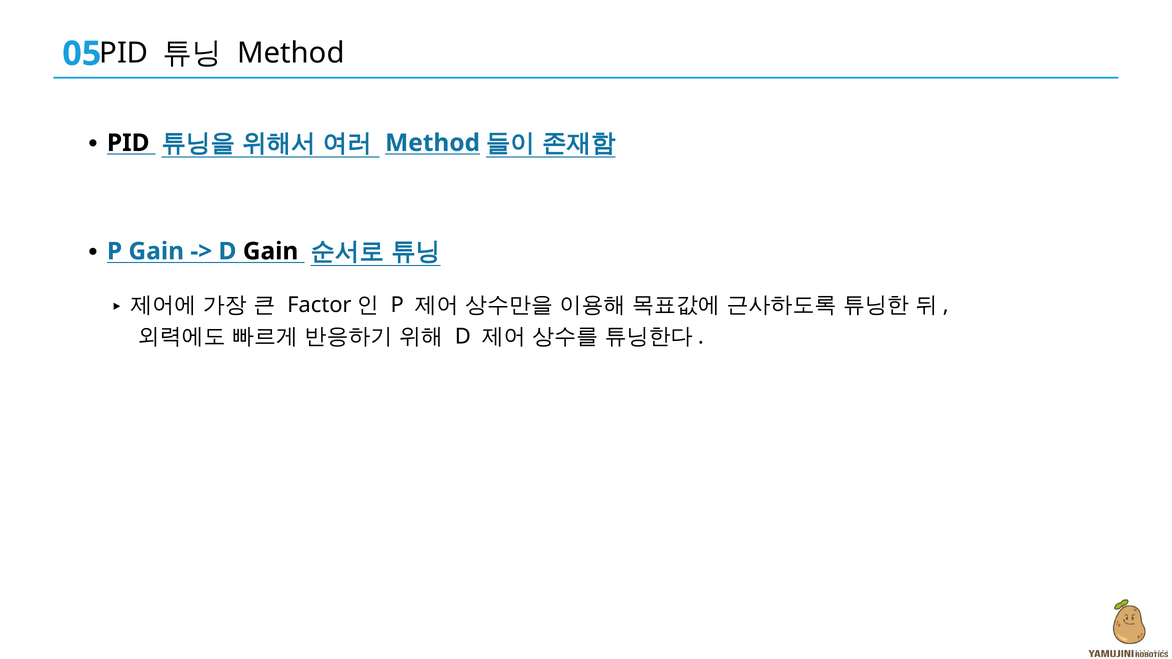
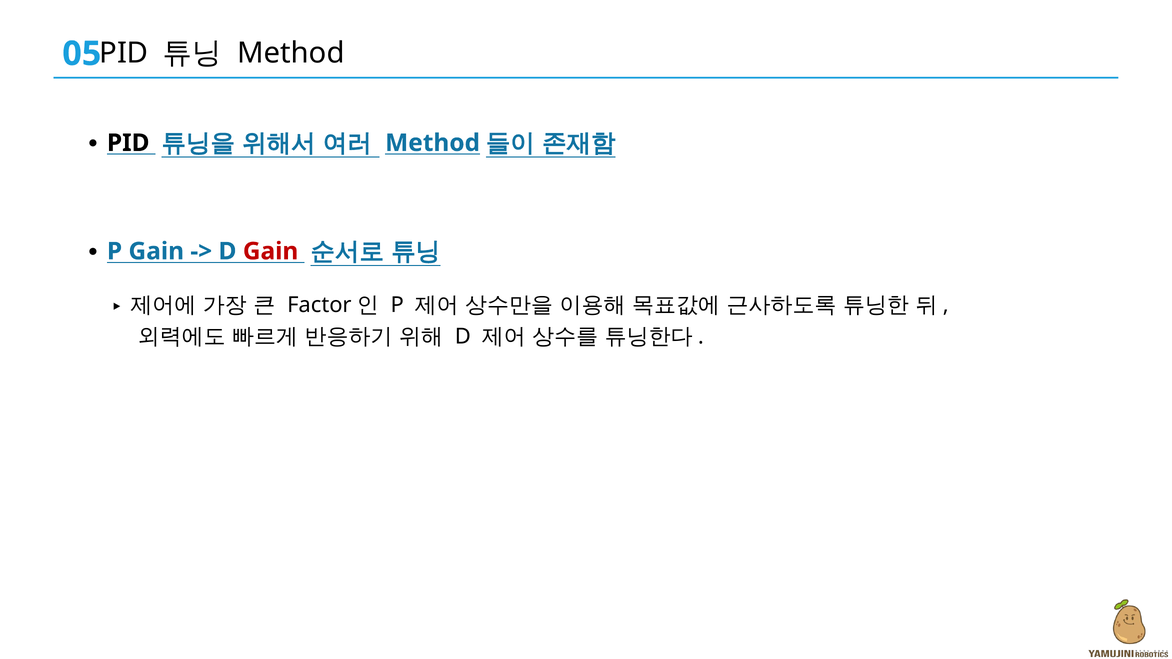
Gain colour: black -> red (271, 251)
